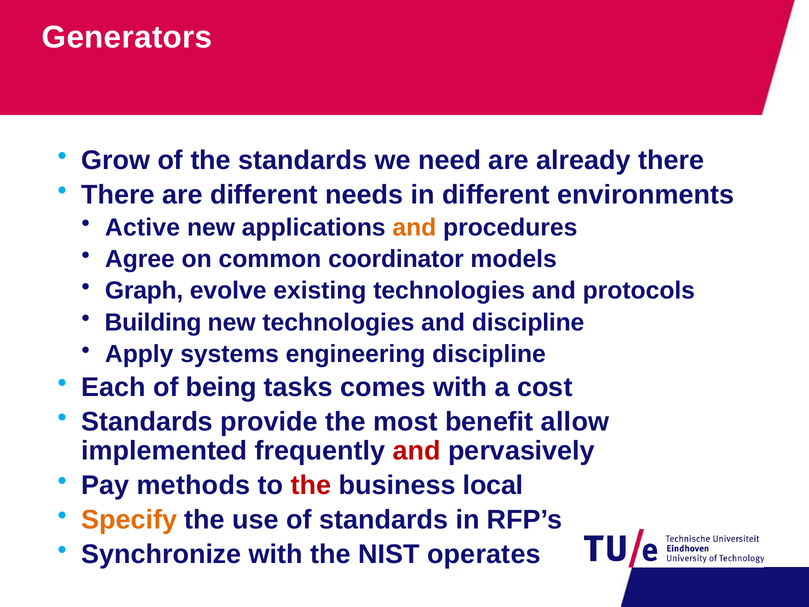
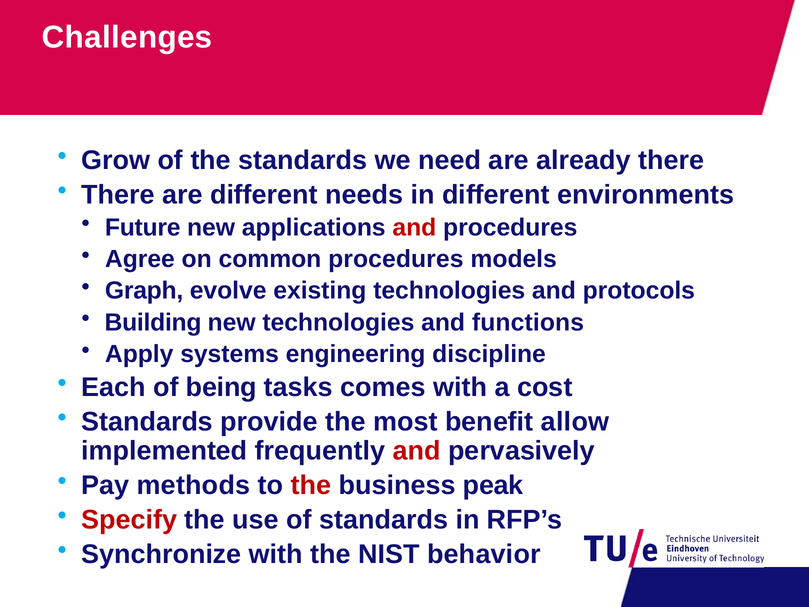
Generators: Generators -> Challenges (127, 38)
Active: Active -> Future (143, 227)
and colour: orange -> red (414, 227)
common coordinator: coordinator -> procedures (396, 259)
and discipline: discipline -> functions (528, 322)
local: local -> peak (493, 485)
Specify colour: orange -> red (129, 520)
operates: operates -> behavior (484, 554)
